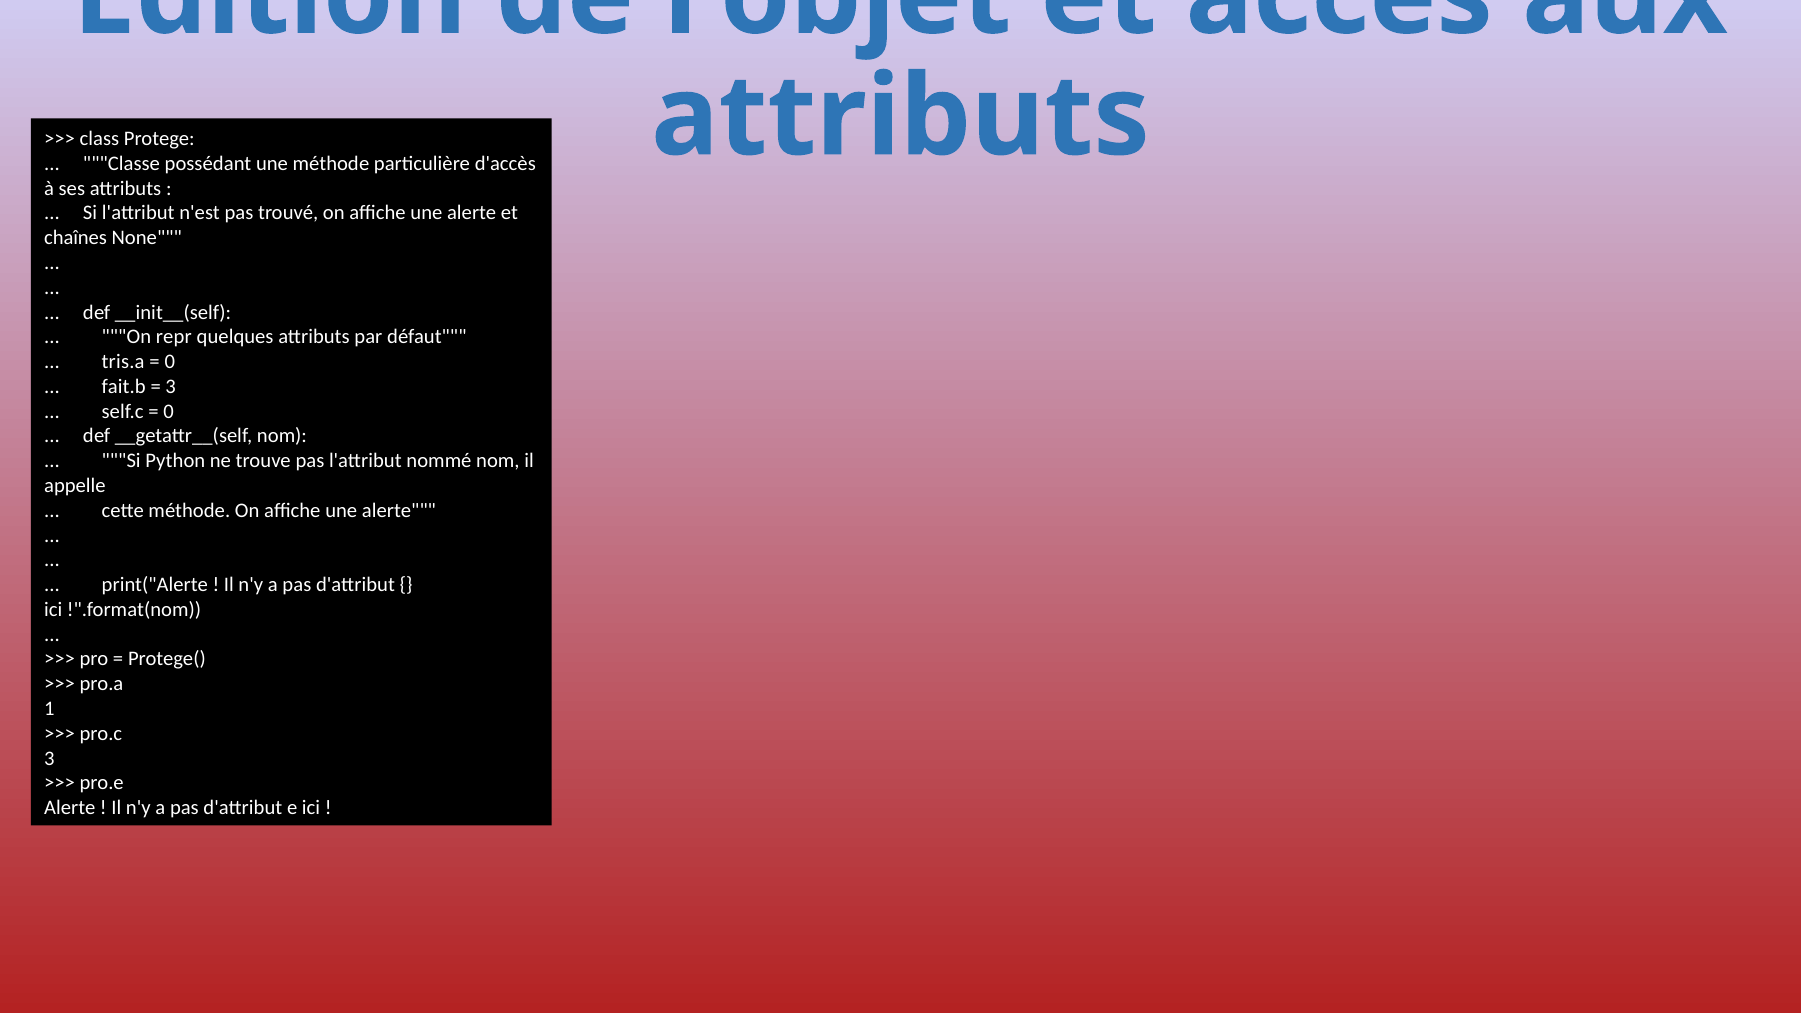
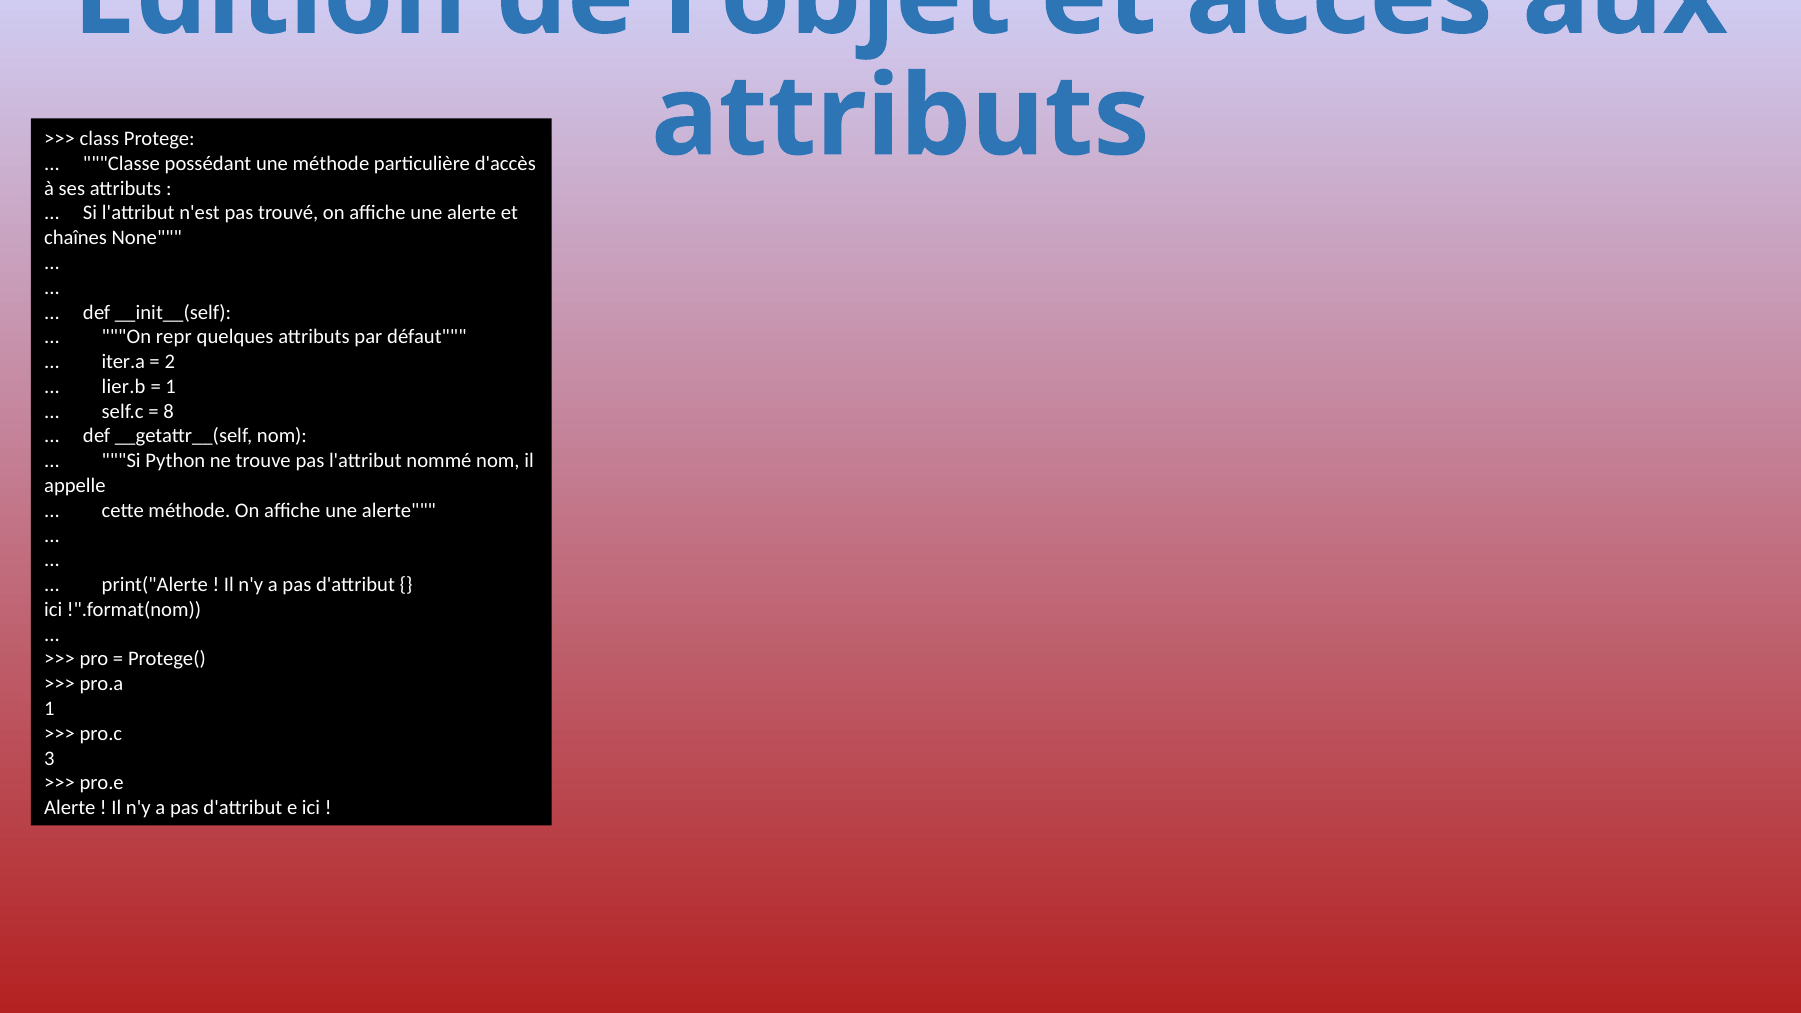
tris.a: tris.a -> iter.a (123, 362)
0: 0 -> 2 (170, 362)
fait.b: fait.b -> lier.b (124, 387)
3: 3 -> 1 (171, 387)
0: 0 -> 8 (169, 411)
